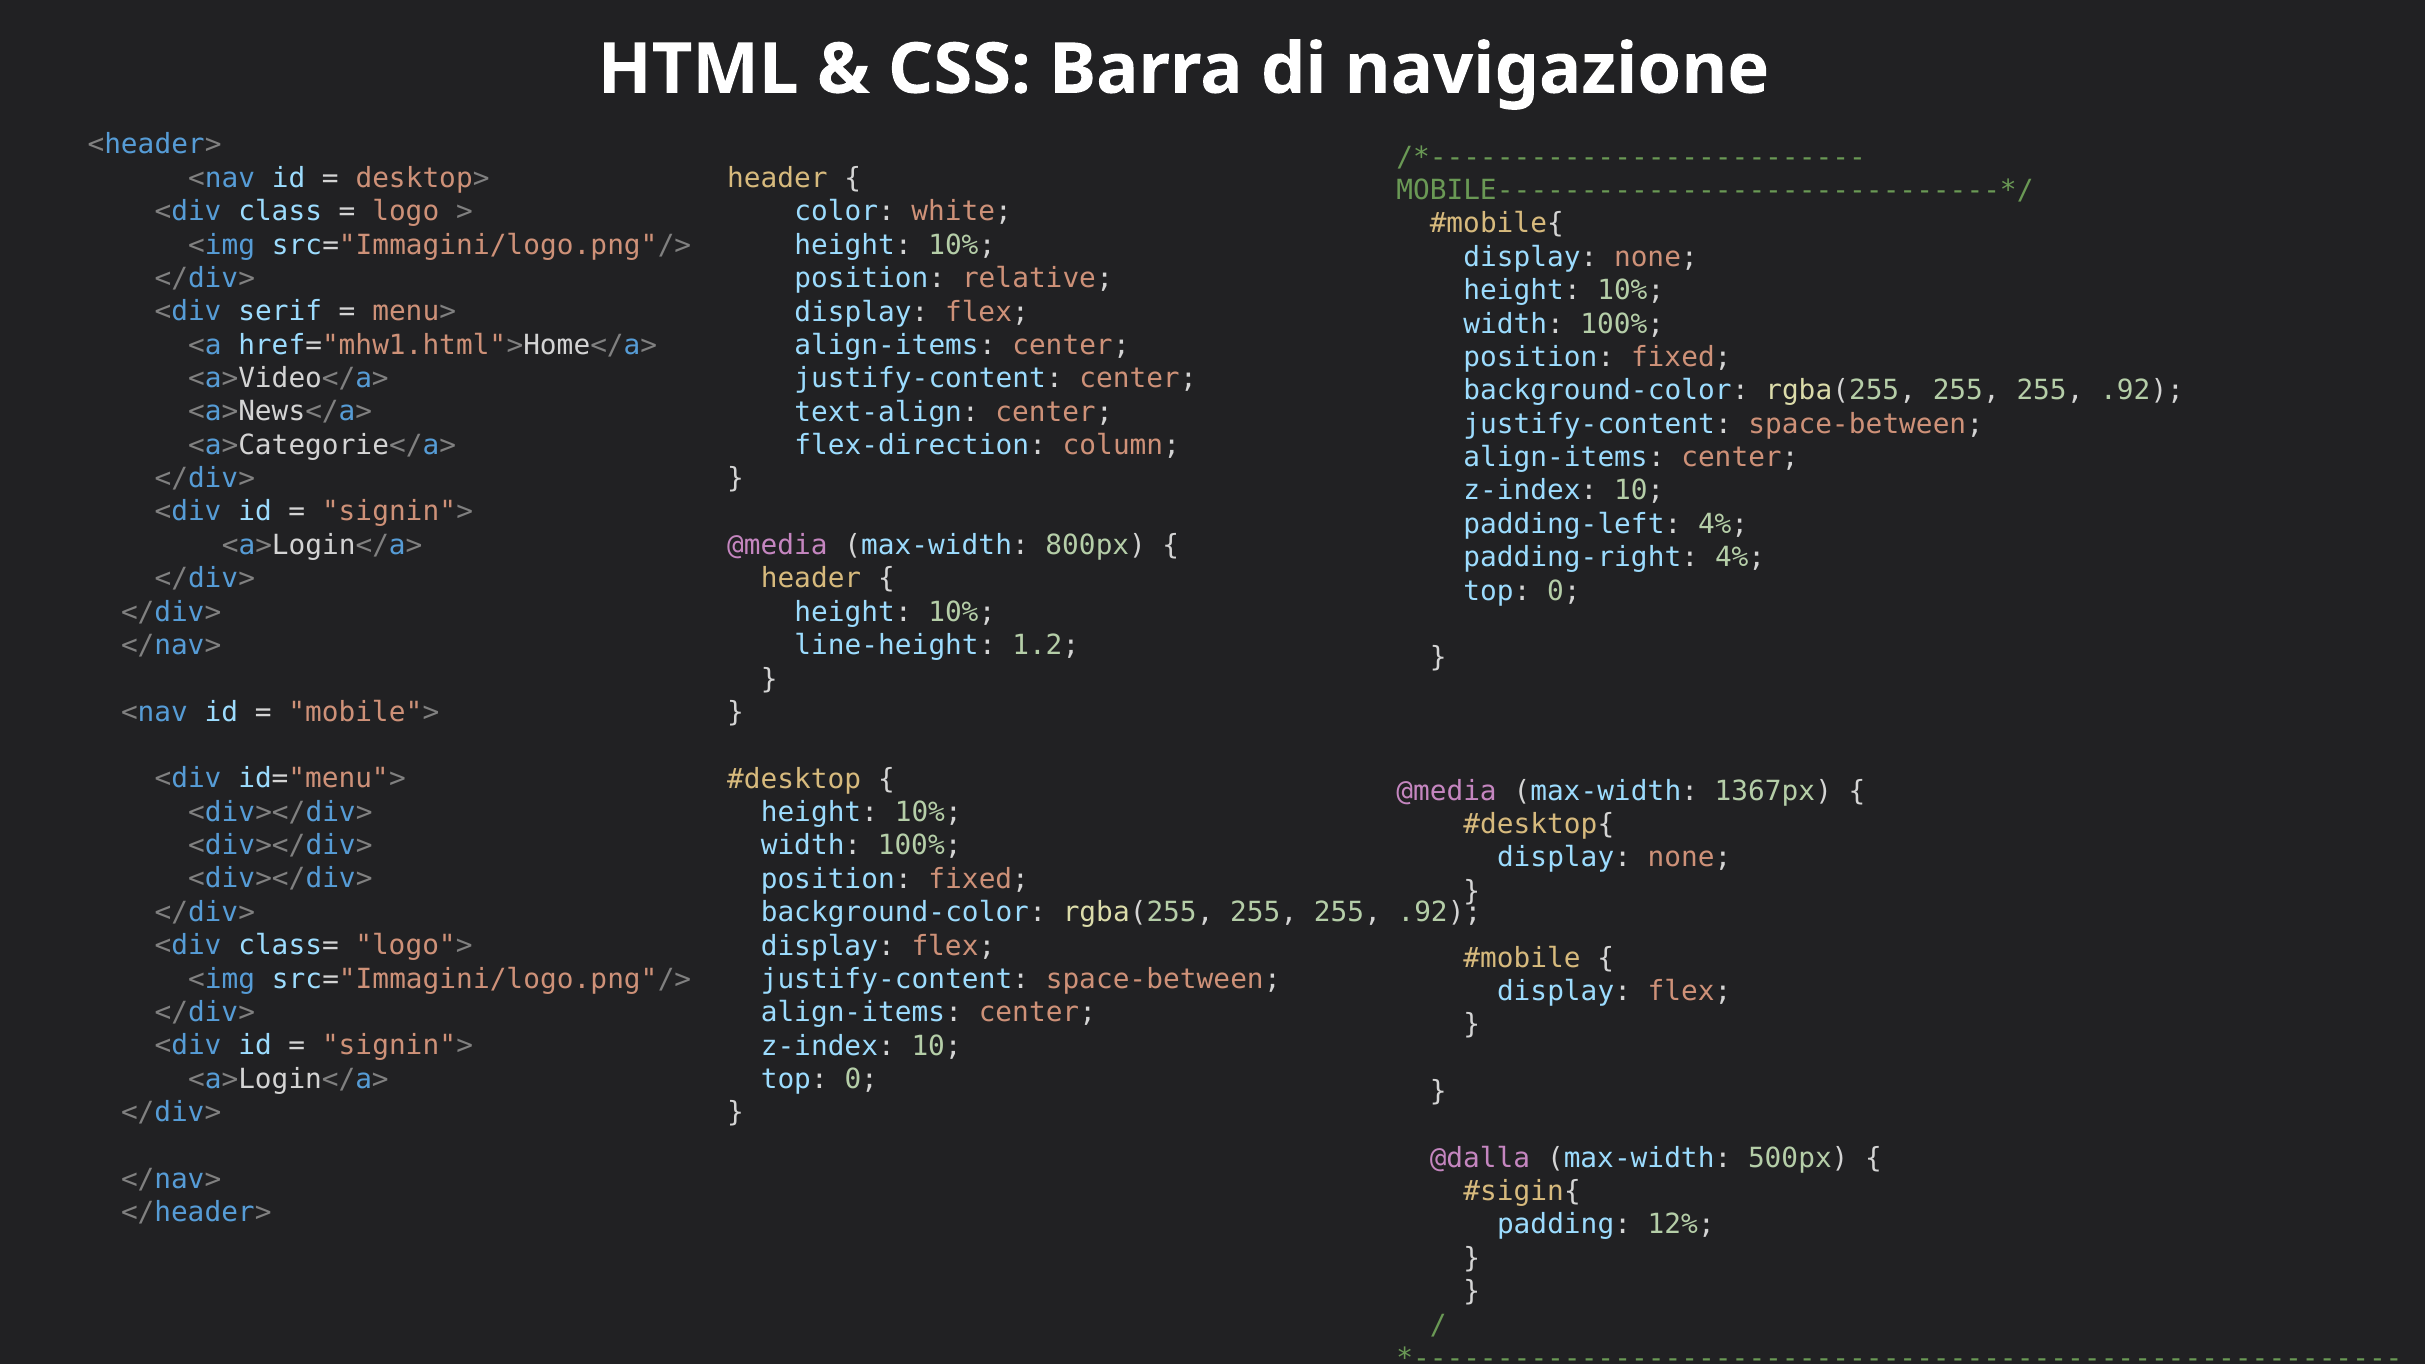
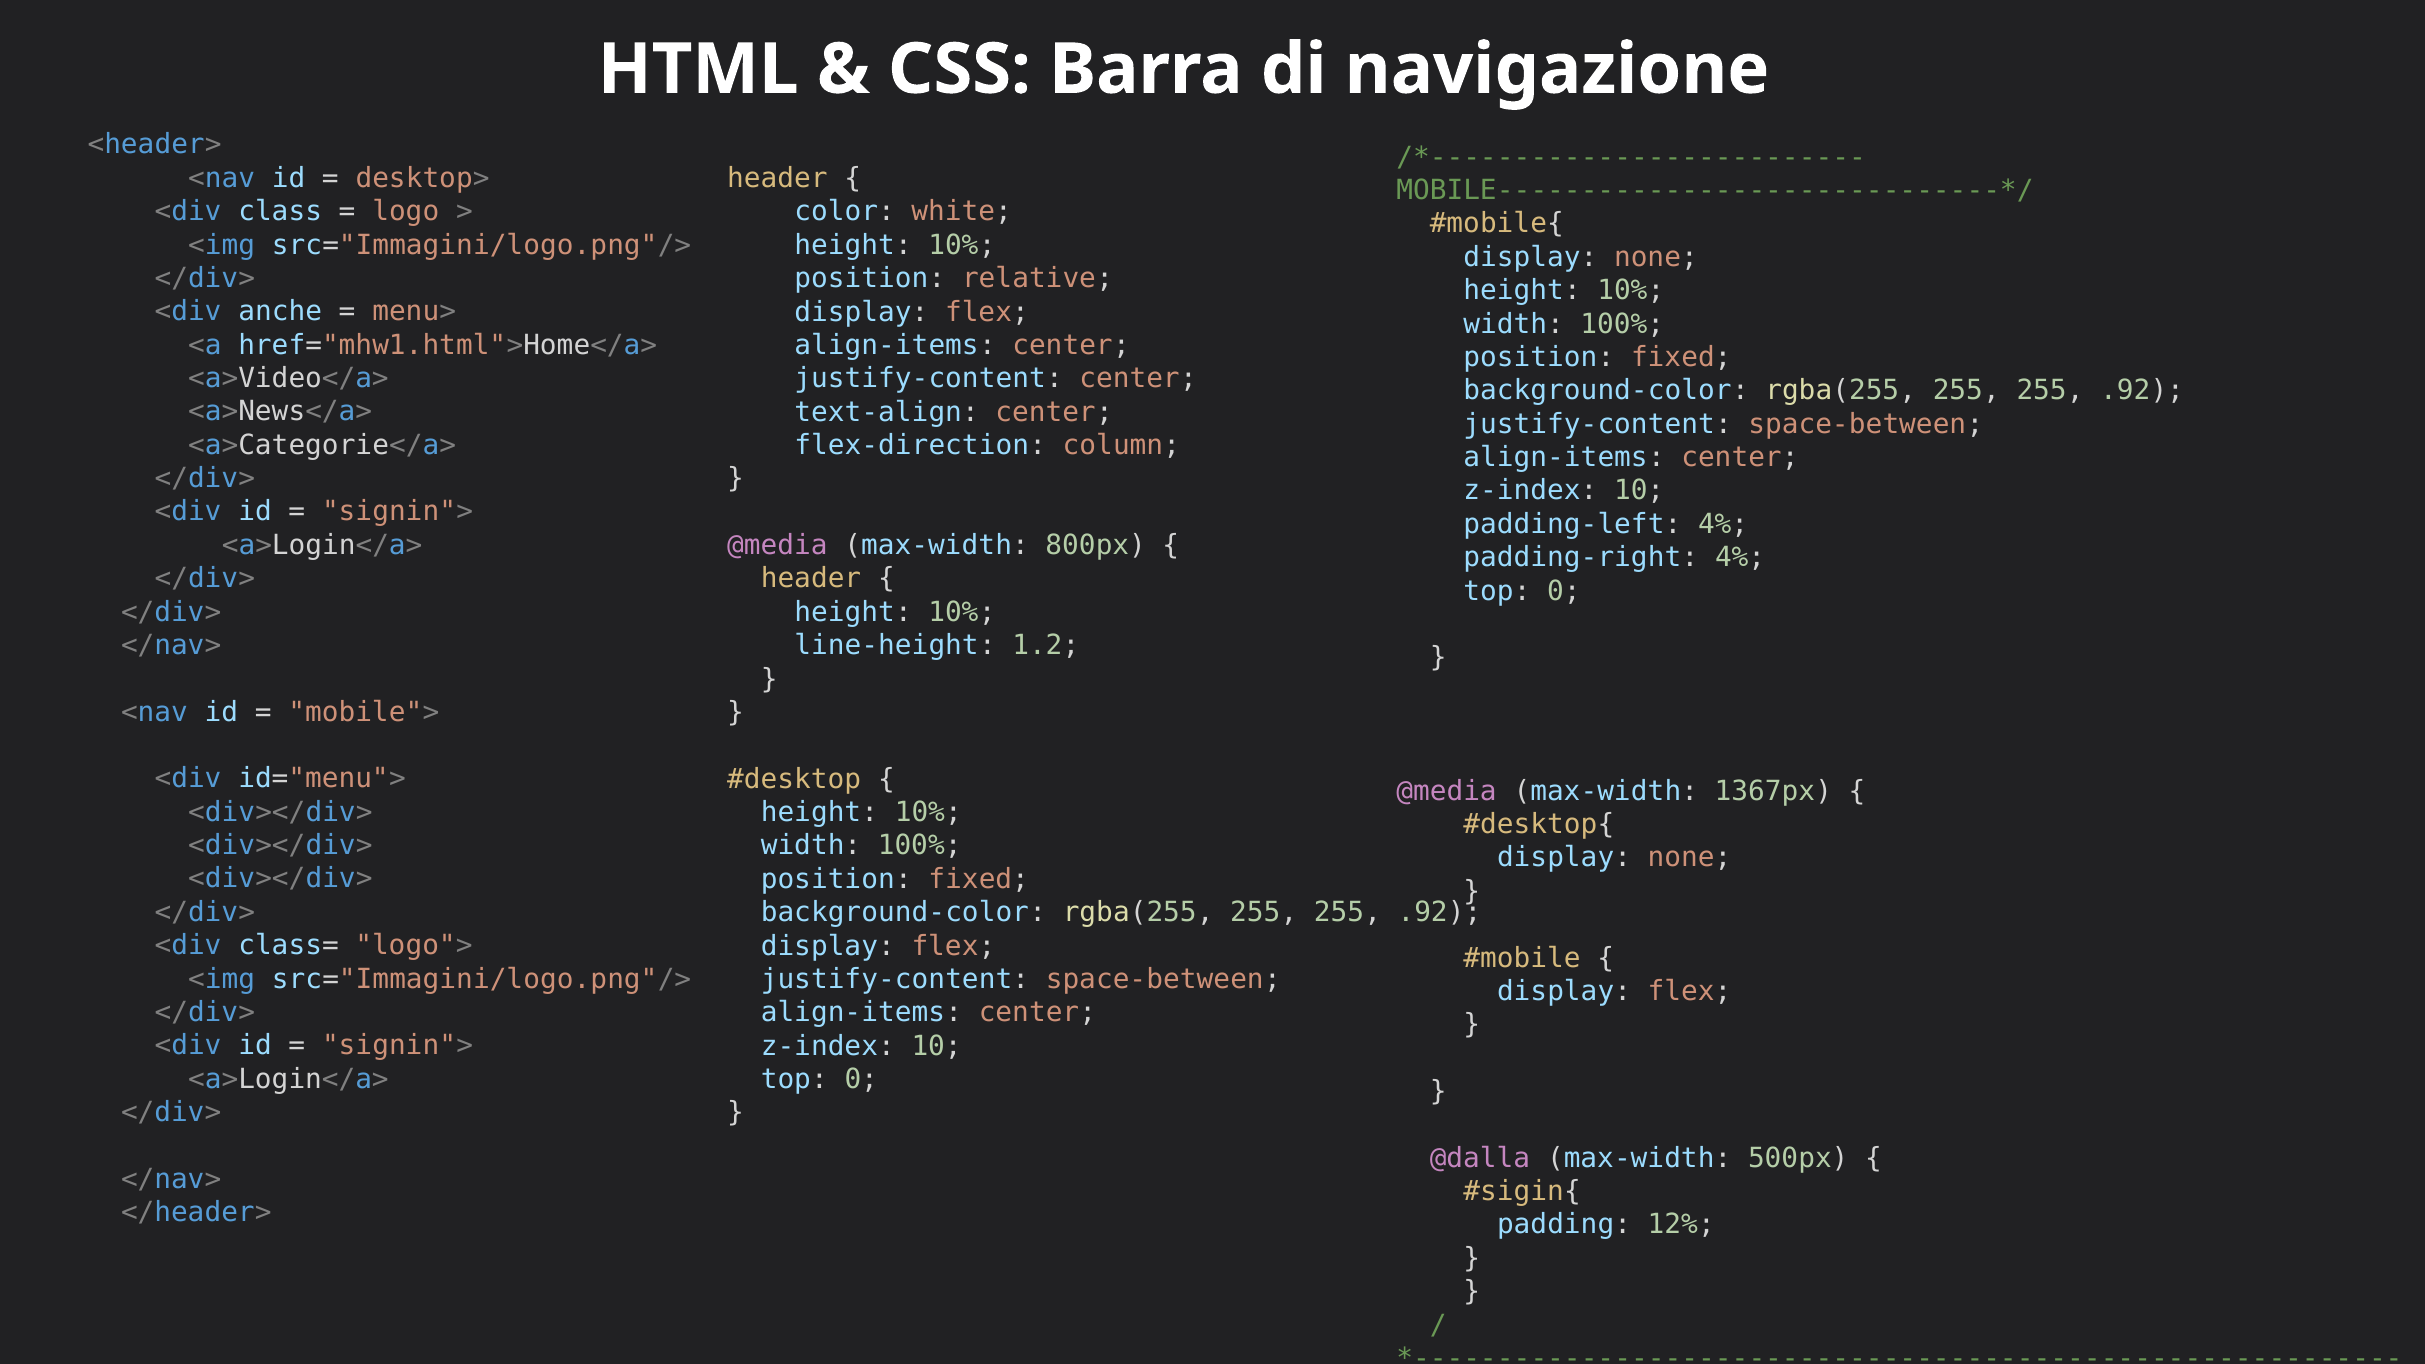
serif: serif -> anche (280, 312)
